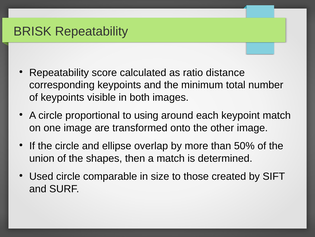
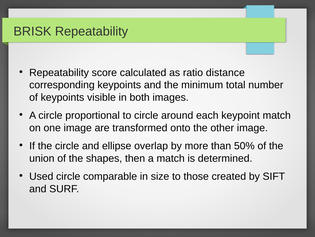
to using: using -> circle (146, 115)
